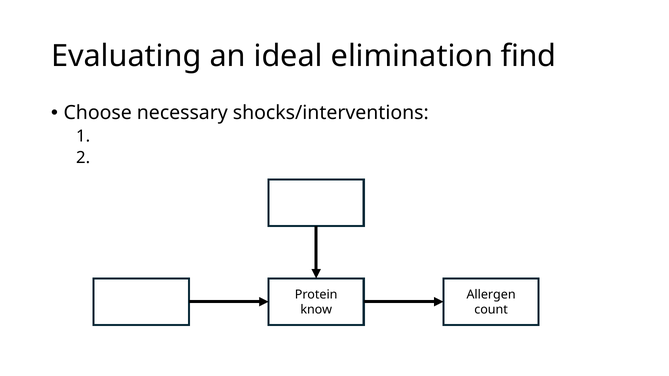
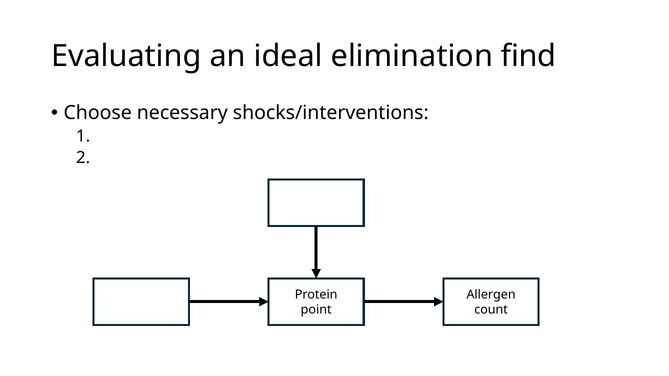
know: know -> point (316, 310)
